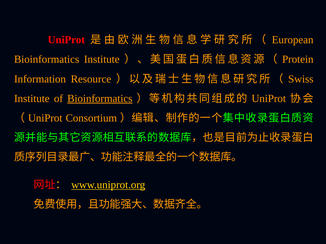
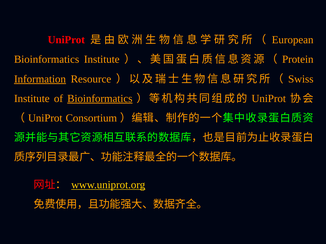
Information underline: none -> present (40, 79)
